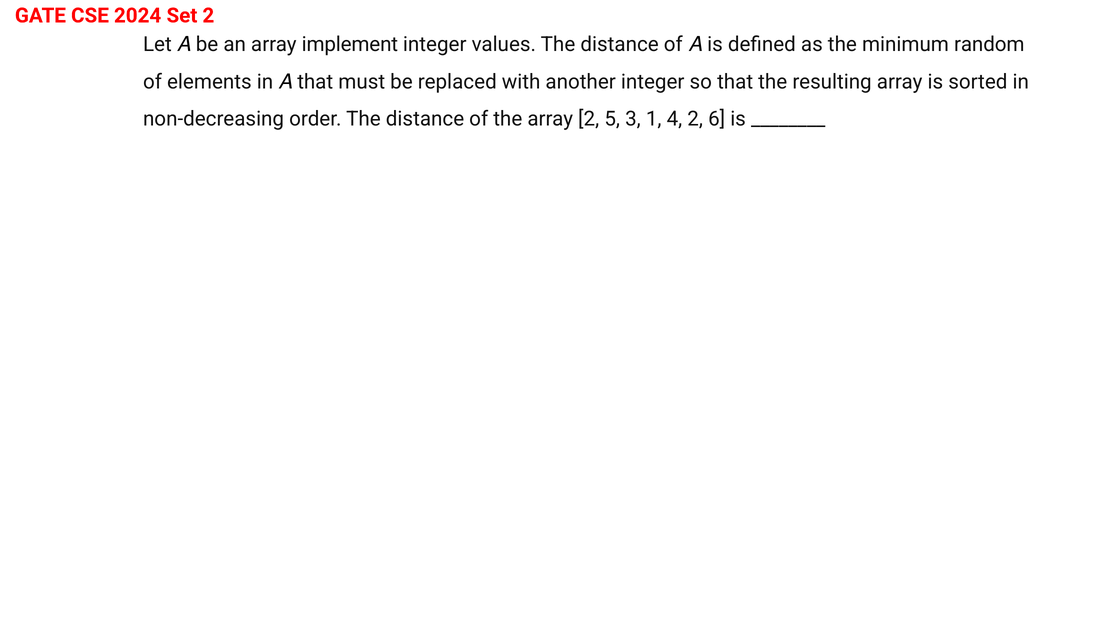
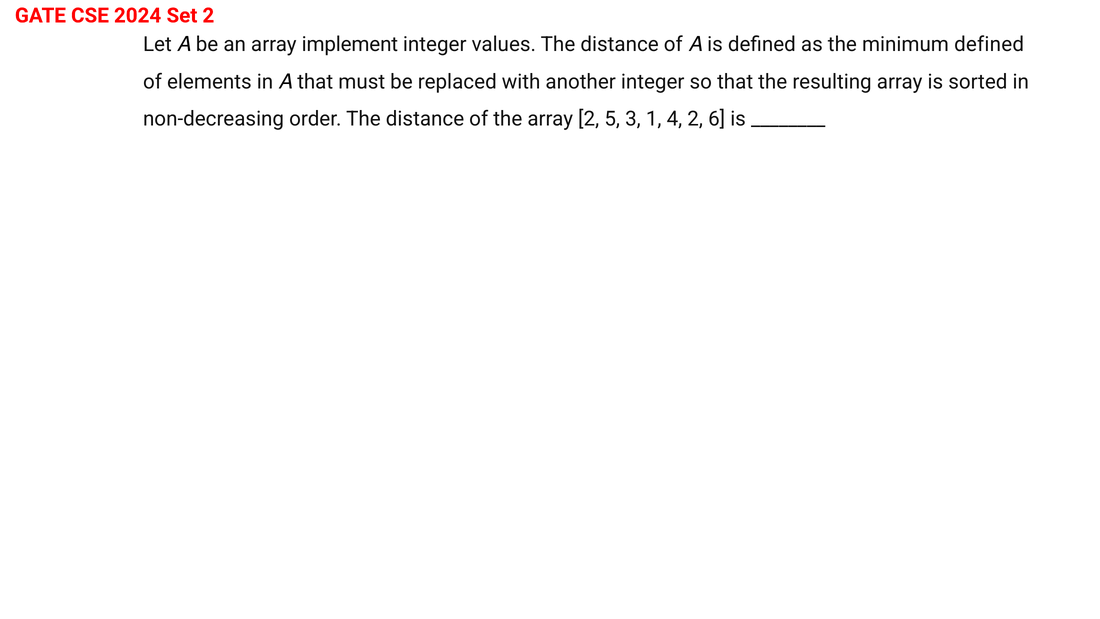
minimum random: random -> defined (989, 45)
